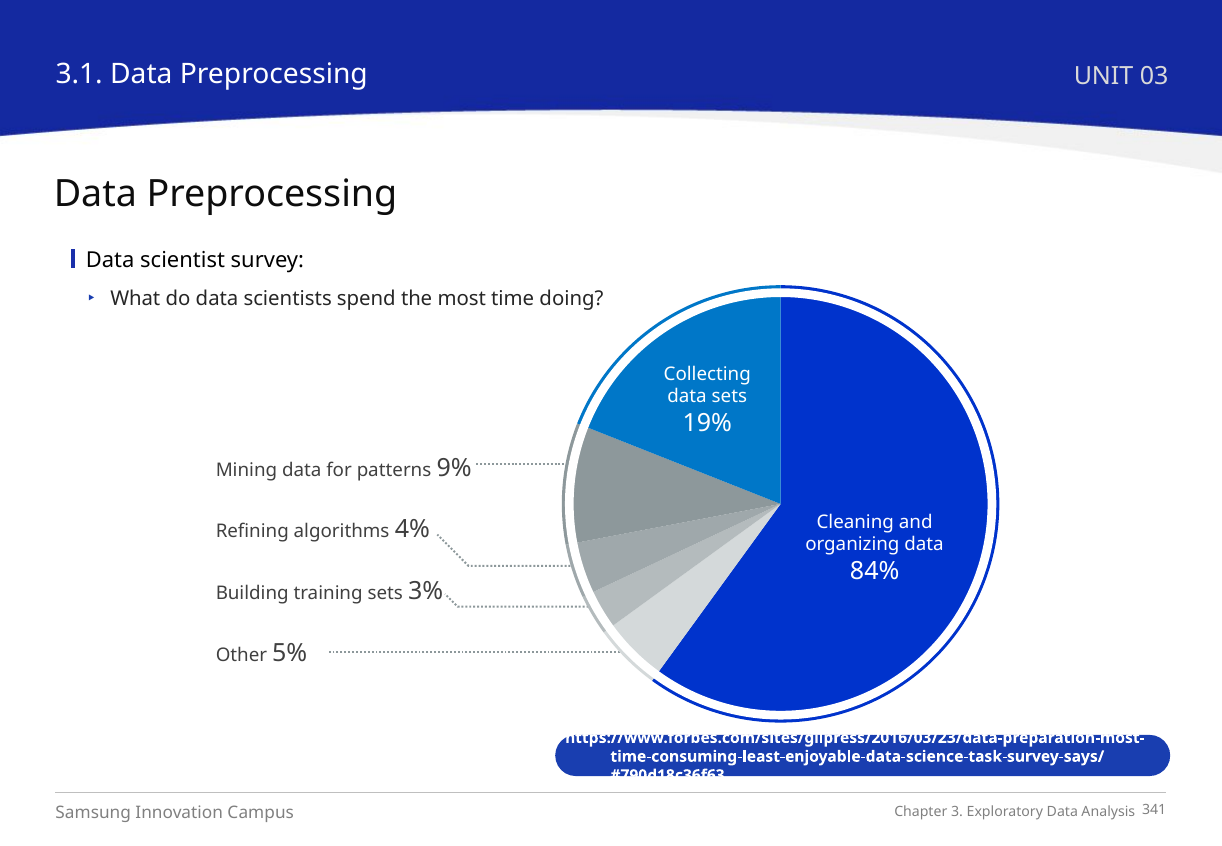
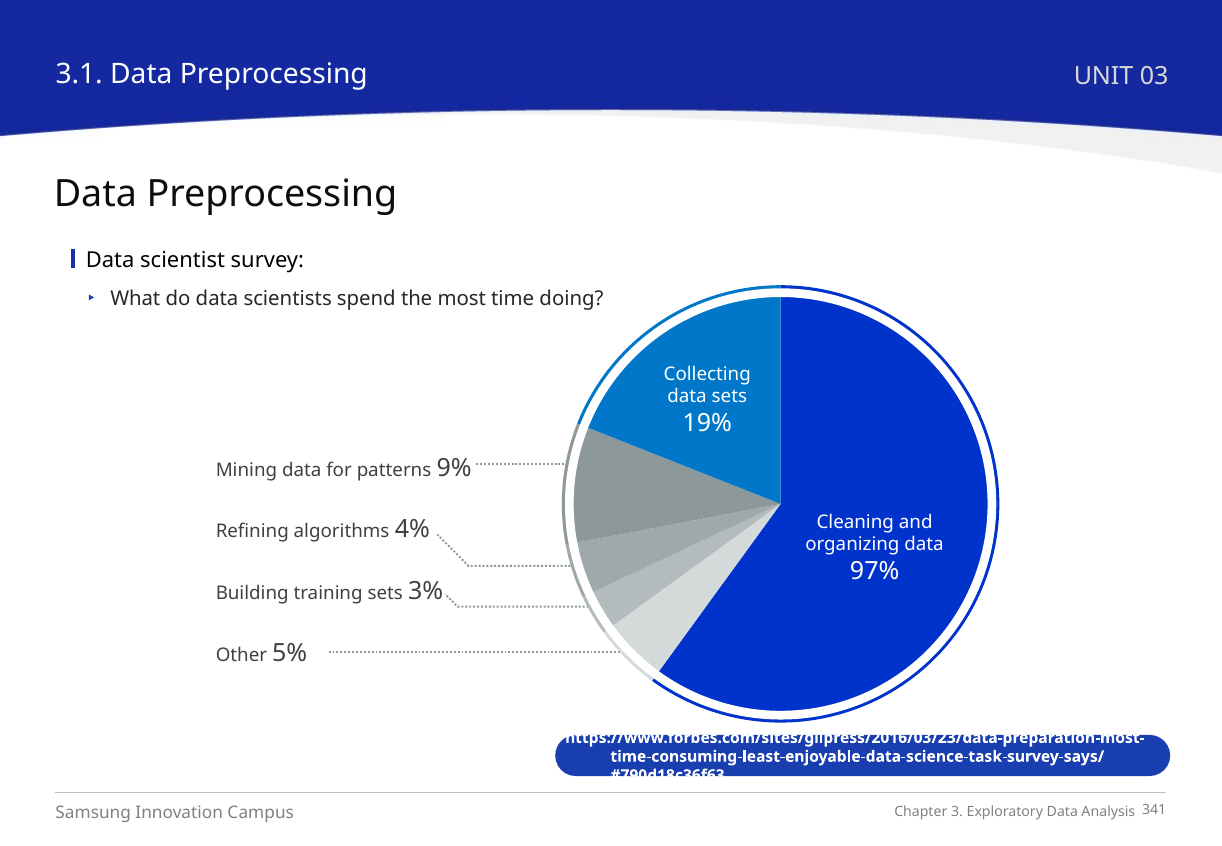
84%: 84% -> 97% (875, 571)
